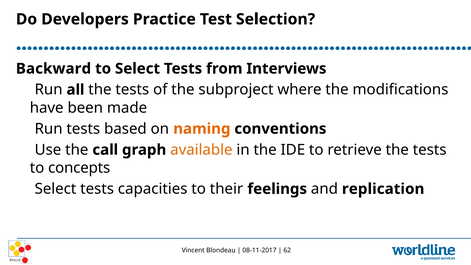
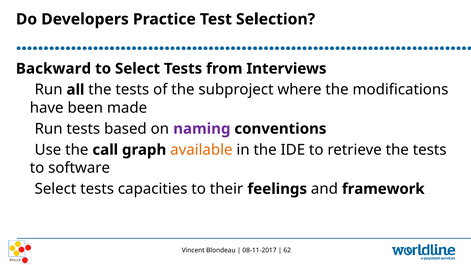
naming colour: orange -> purple (202, 129)
concepts: concepts -> software (79, 168)
replication: replication -> framework (383, 189)
